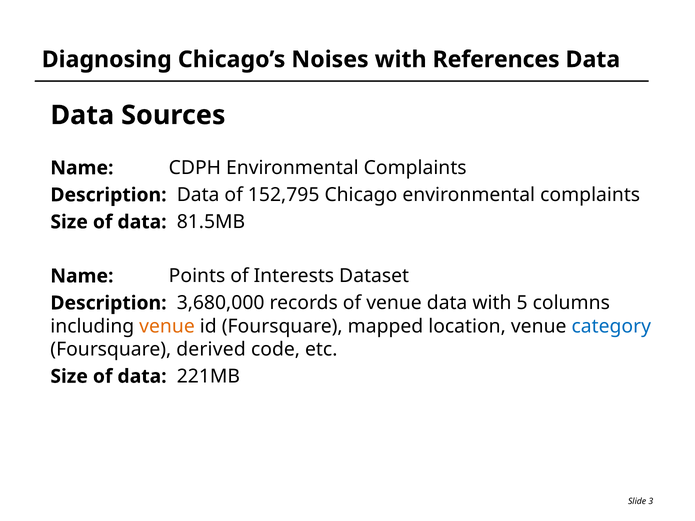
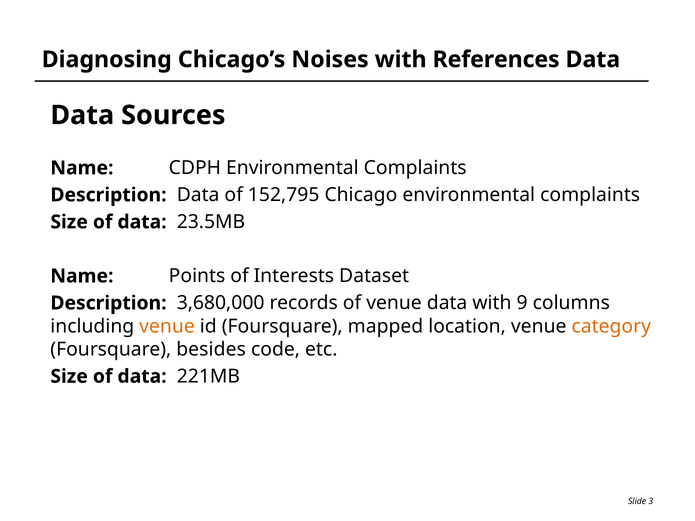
81.5MB: 81.5MB -> 23.5MB (211, 222)
5: 5 -> 9 (522, 303)
category colour: blue -> orange (611, 326)
derived: derived -> besides (211, 350)
